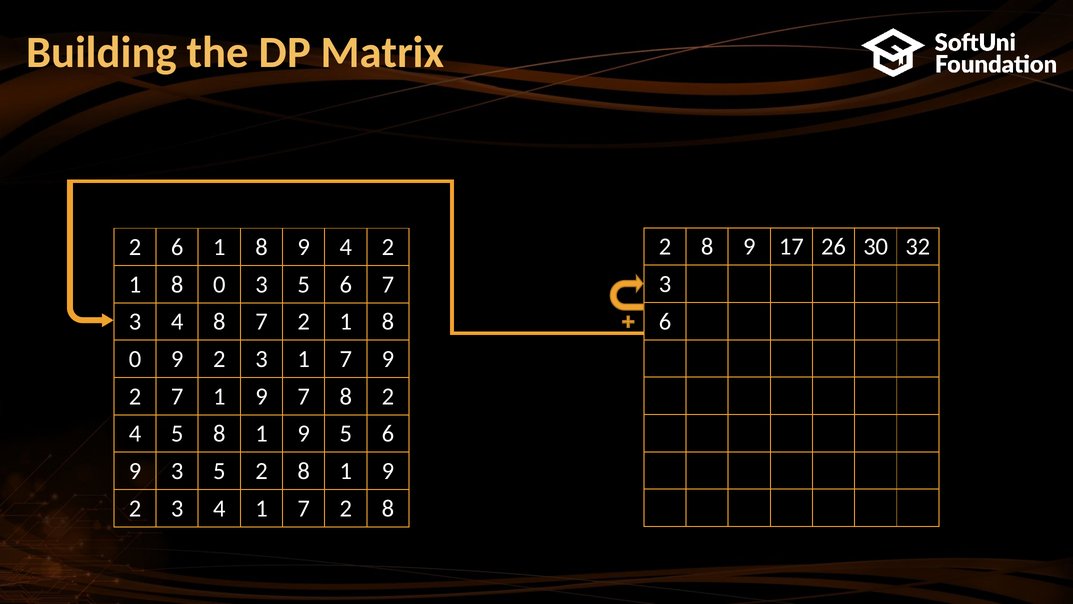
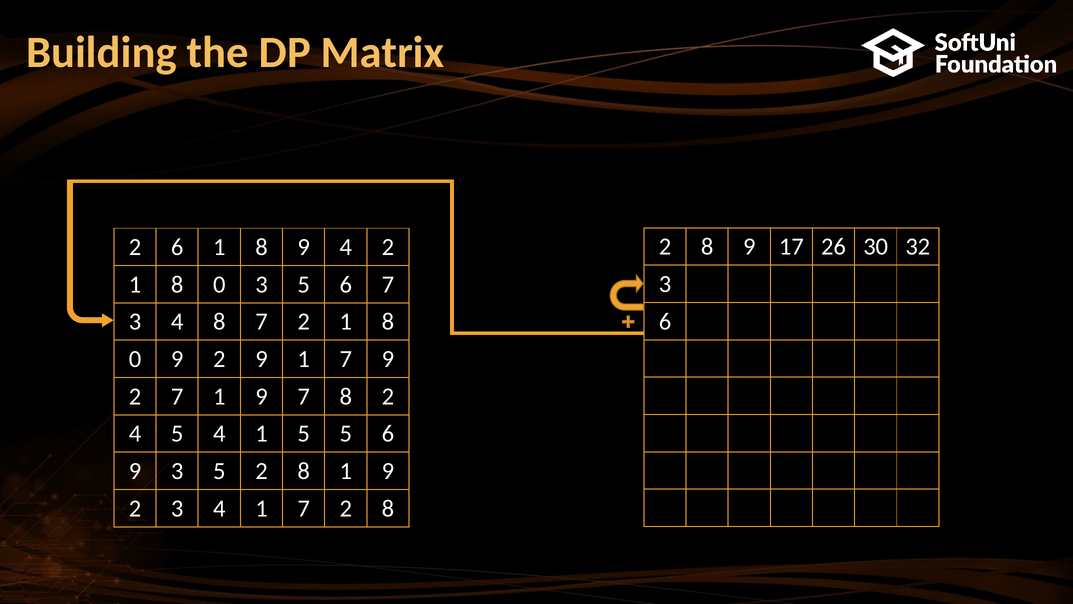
0 9 2 3: 3 -> 9 (261, 359)
5 8: 8 -> 4 (219, 434)
9: 9 -> 5 (304, 434)
